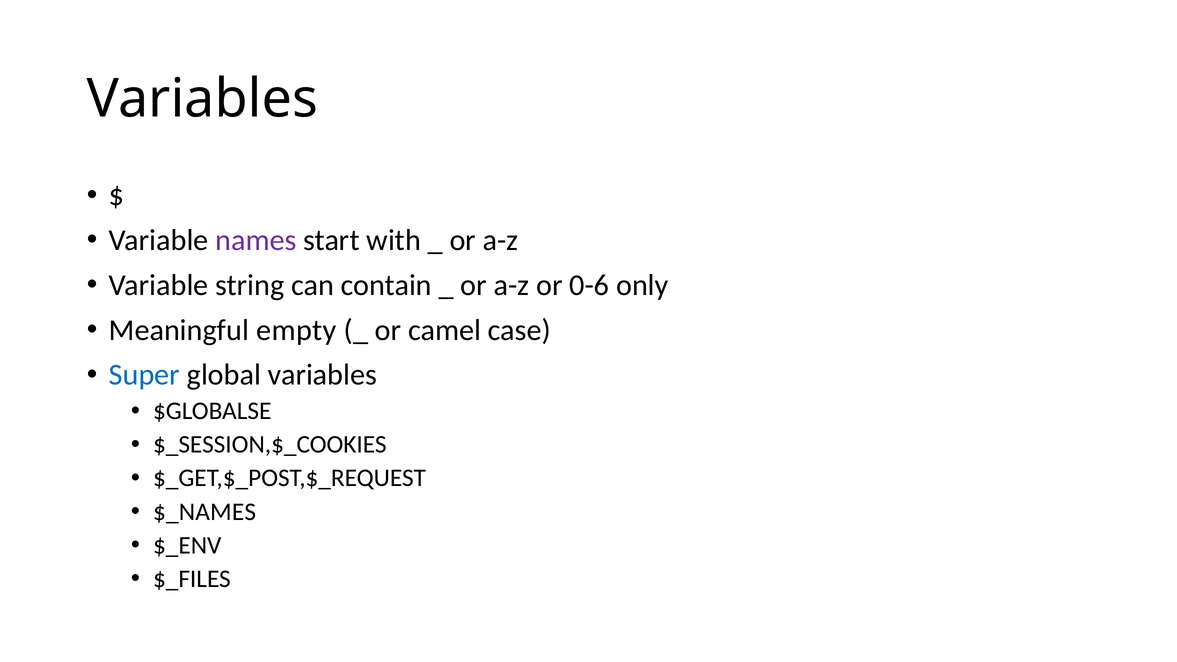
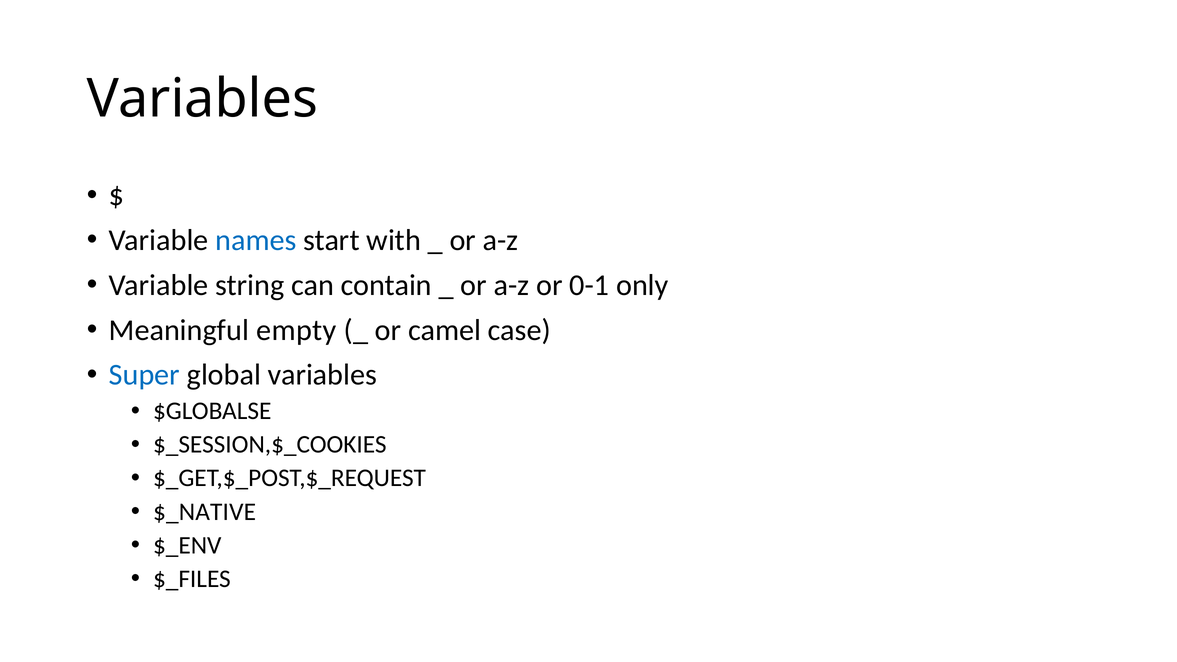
names colour: purple -> blue (256, 240)
0-6: 0-6 -> 0-1 (589, 285)
$_NAMES: $_NAMES -> $_NATIVE (205, 512)
